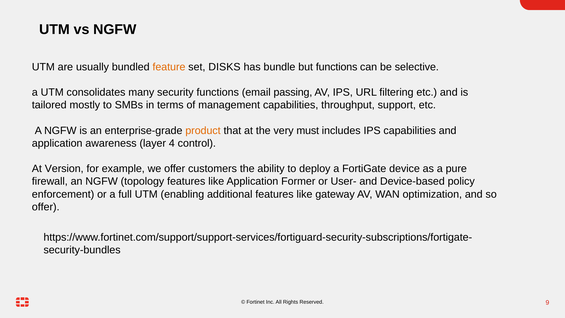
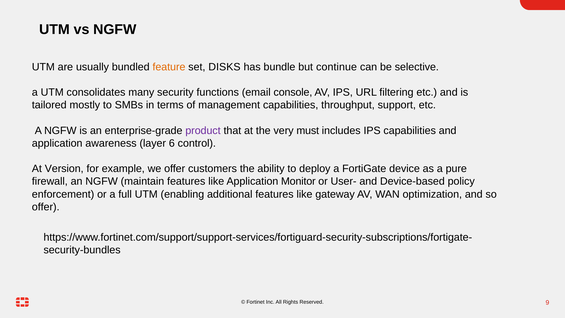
but functions: functions -> continue (337, 67)
passing: passing -> console (293, 92)
product colour: orange -> purple (203, 131)
4: 4 -> 6 (172, 143)
topology: topology -> maintain (142, 181)
Former: Former -> Monitor (298, 181)
